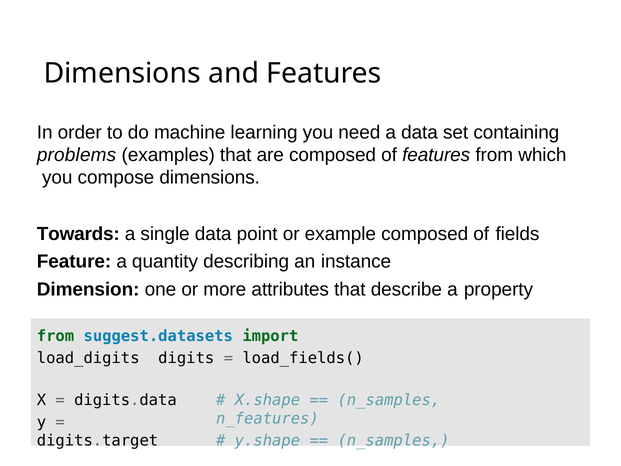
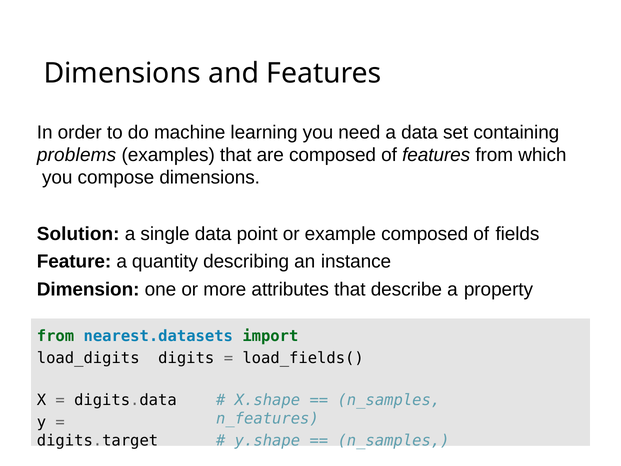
Towards: Towards -> Solution (78, 234)
suggest.datasets: suggest.datasets -> nearest.datasets (158, 336)
